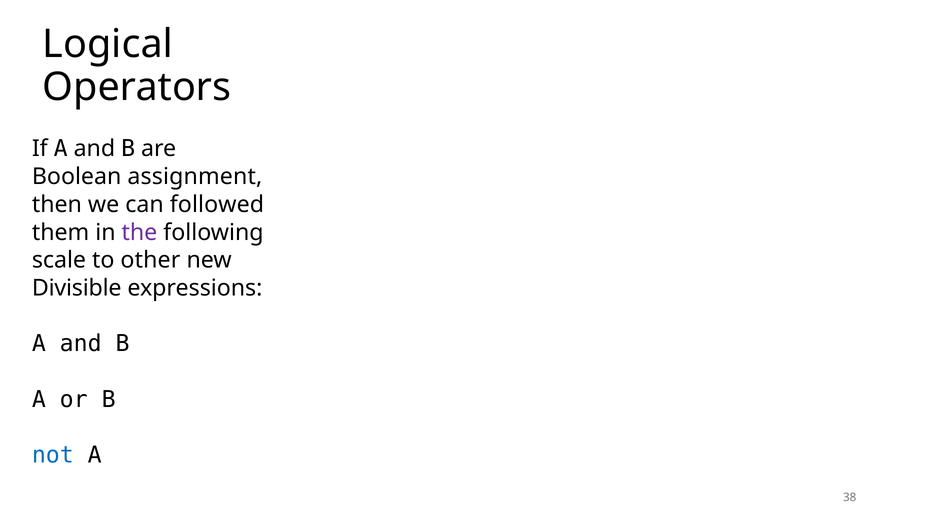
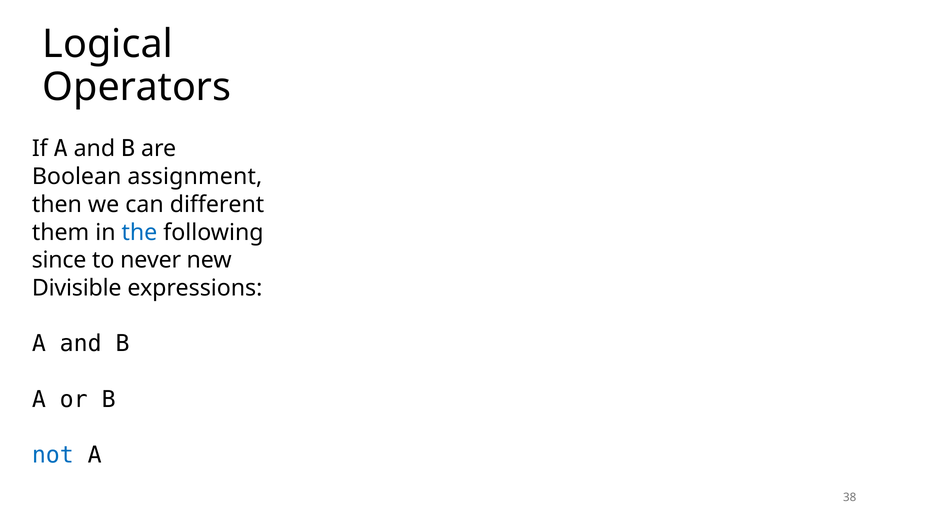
followed: followed -> different (217, 204)
the colour: purple -> blue (139, 232)
scale: scale -> since (59, 260)
other: other -> never (151, 260)
